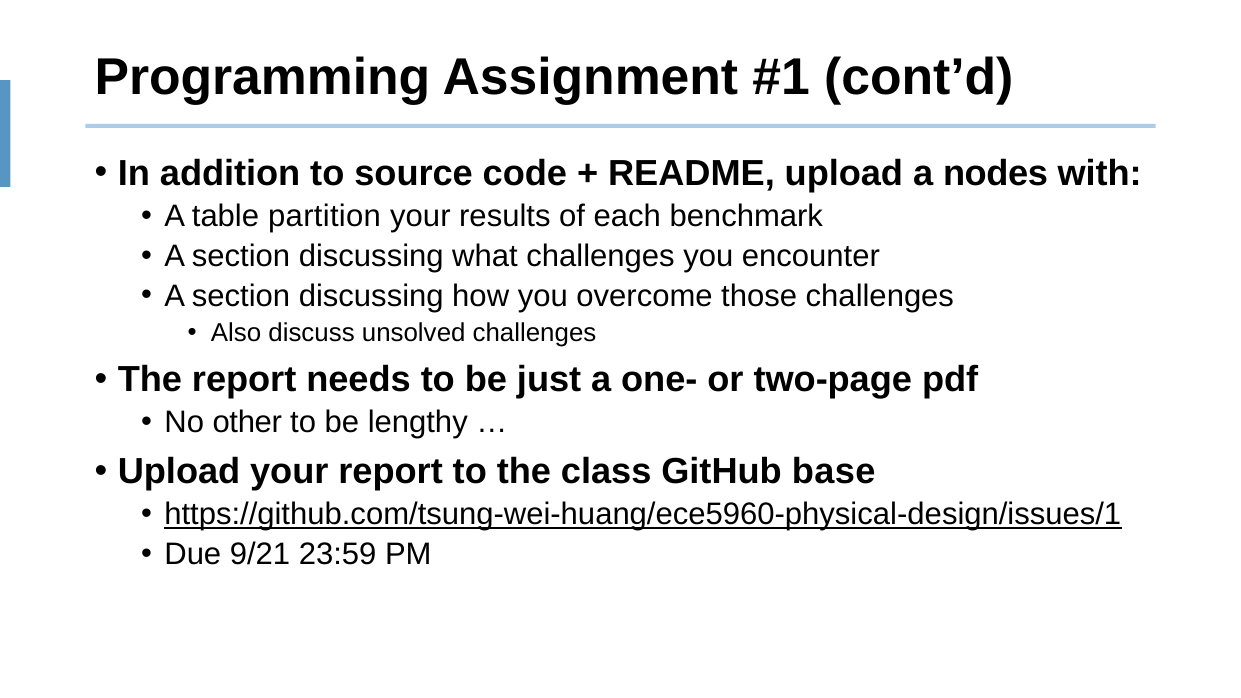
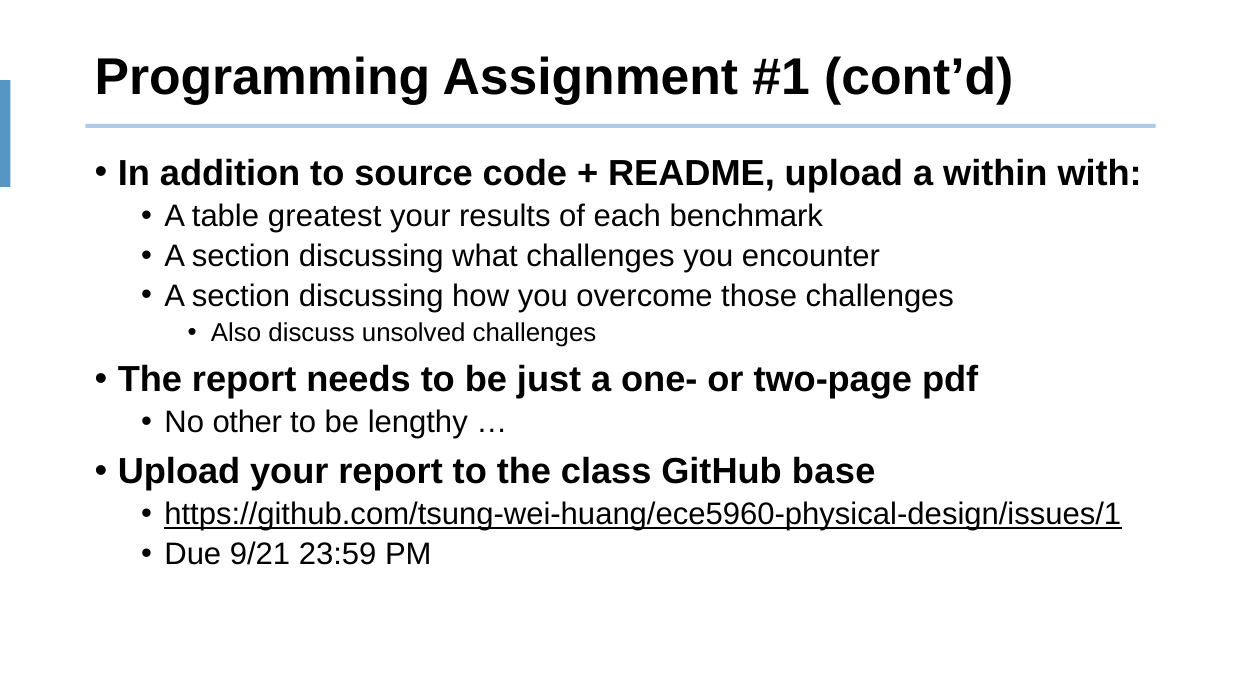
nodes: nodes -> within (995, 173)
partition: partition -> greatest (325, 216)
